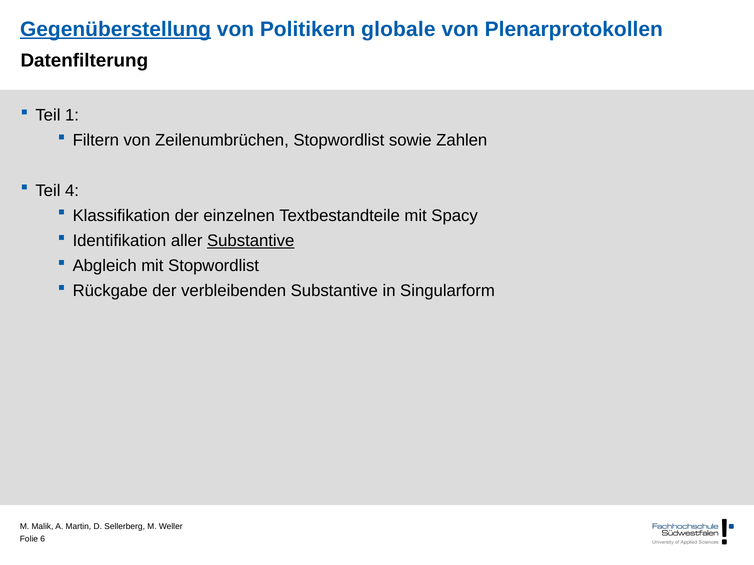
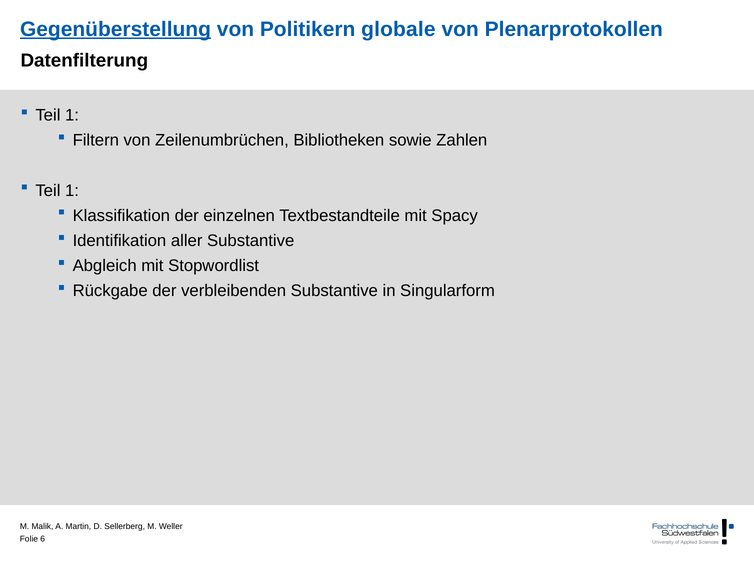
Zeilenumbrüchen Stopwordlist: Stopwordlist -> Bibliotheken (339, 141)
4: 4 -> 1 (72, 191)
Substantive underline: present -> none (251, 241)
